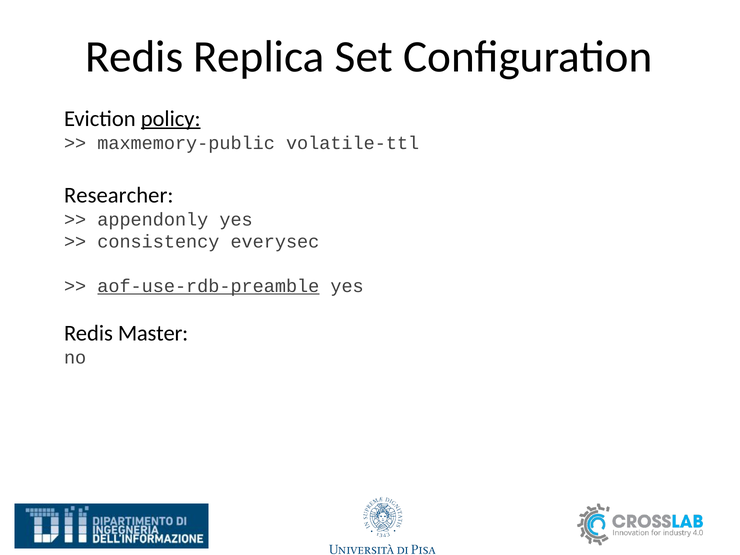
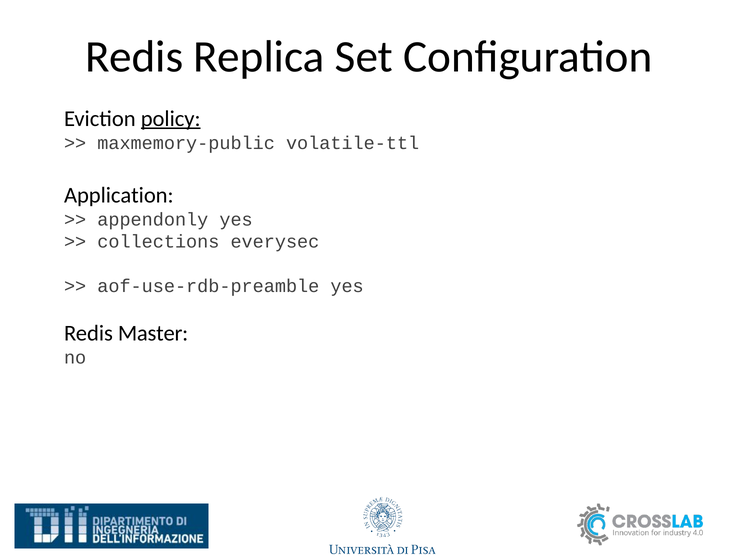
Researcher: Researcher -> Application (119, 195)
consistency: consistency -> collections (158, 242)
aof-use-rdb-preamble underline: present -> none (208, 286)
